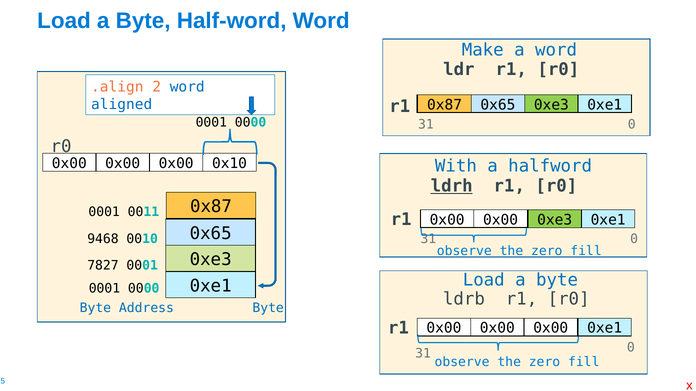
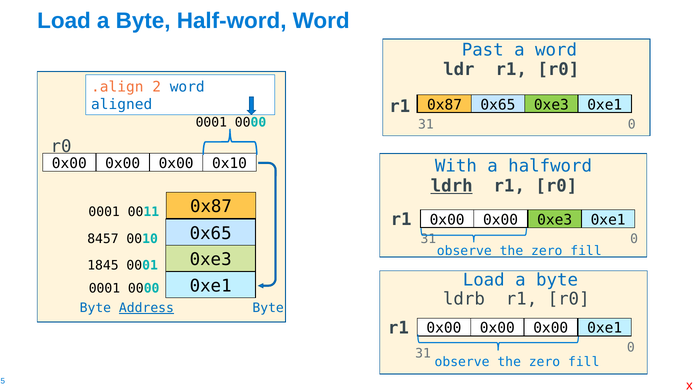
Make: Make -> Past (483, 50)
9468: 9468 -> 8457 (103, 239)
7827: 7827 -> 1845 (103, 266)
Address underline: none -> present (146, 308)
